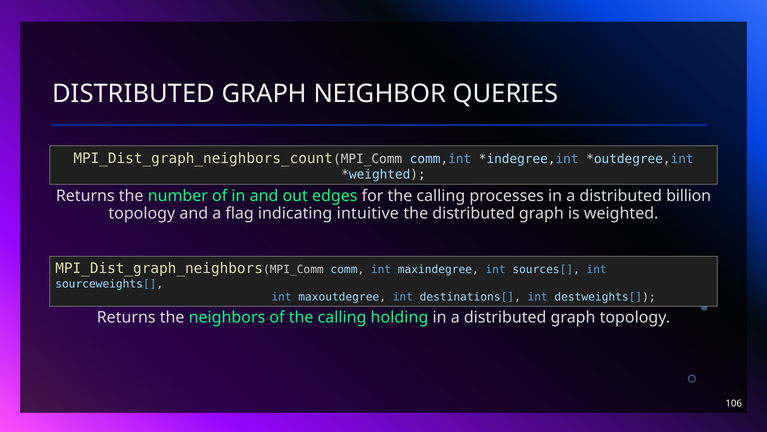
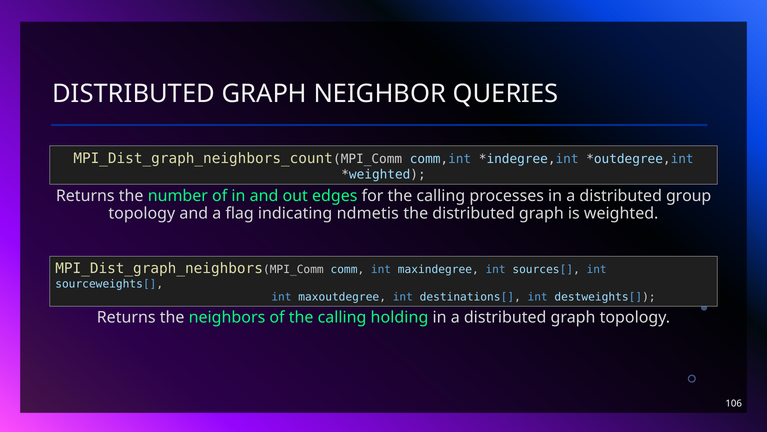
billion: billion -> group (689, 196)
intuitive: intuitive -> ndmetis (368, 213)
